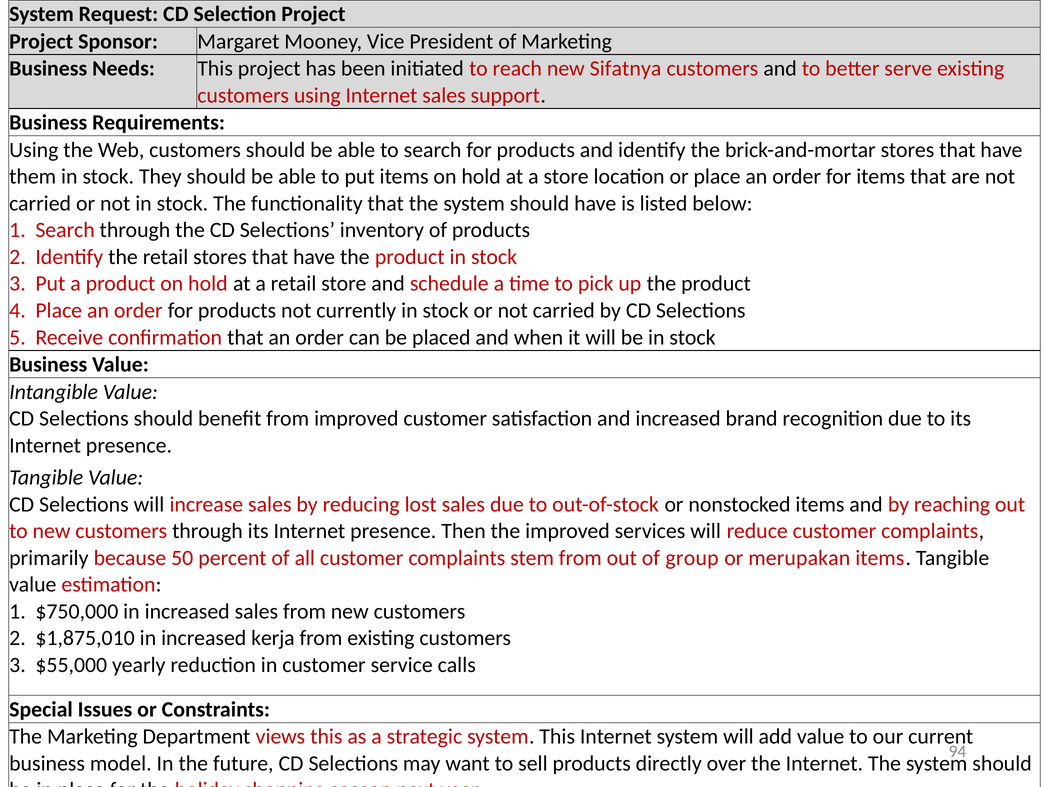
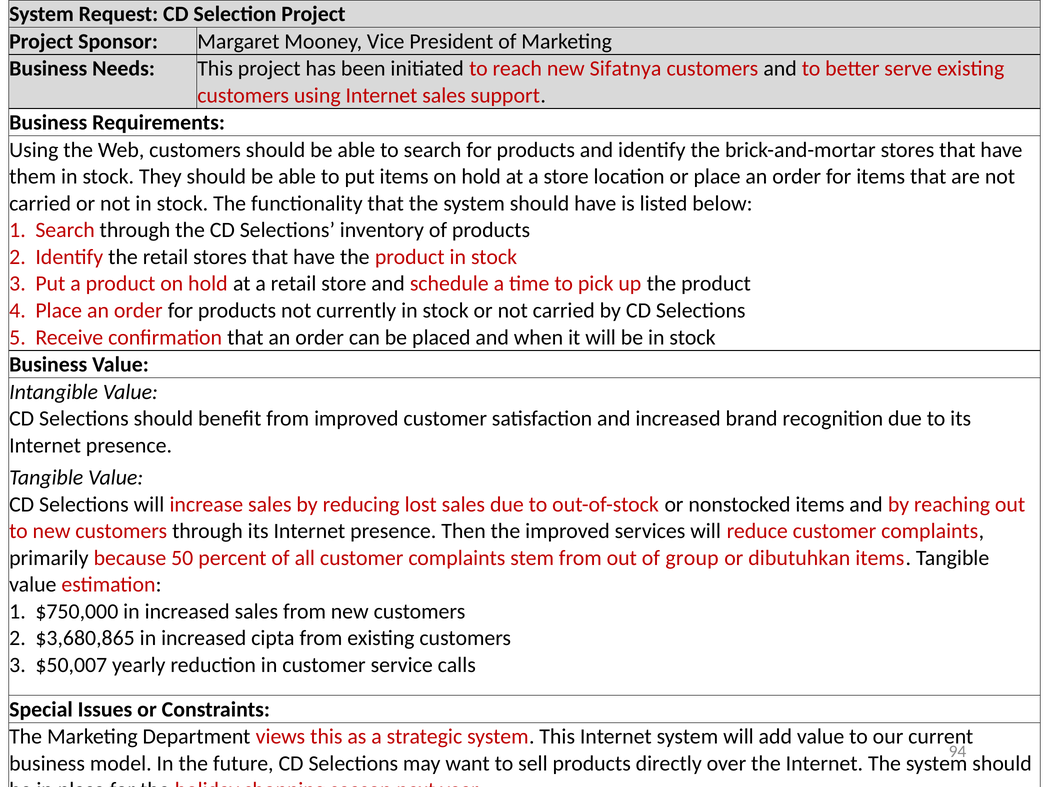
merupakan: merupakan -> dibutuhkan (799, 558)
$1,875,010: $1,875,010 -> $3,680,865 (85, 638)
kerja: kerja -> cipta (273, 638)
$55,000: $55,000 -> $50,007 (71, 665)
